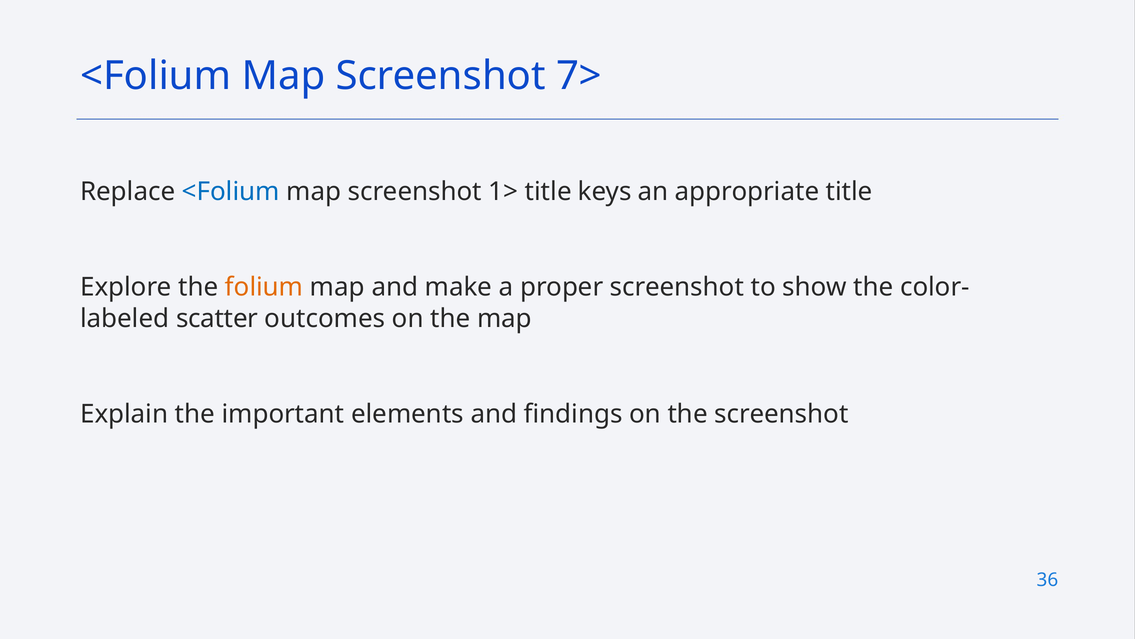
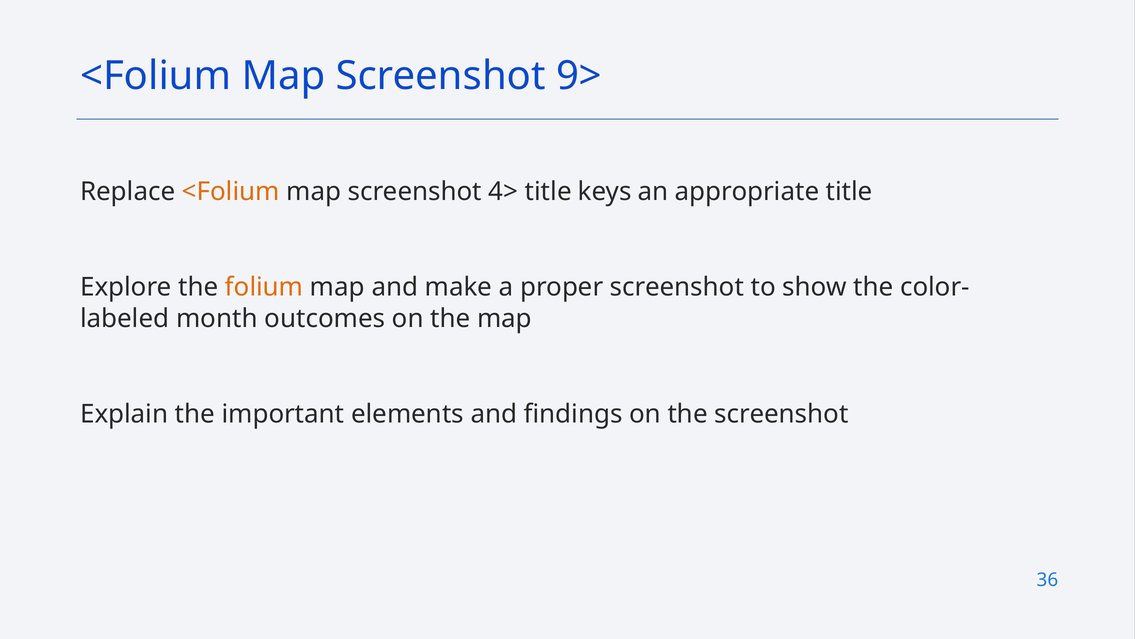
7>: 7> -> 9> (579, 76)
<Folium colour: blue -> orange (231, 192)
1>: 1> -> 4> (503, 192)
scatter: scatter -> month (217, 318)
